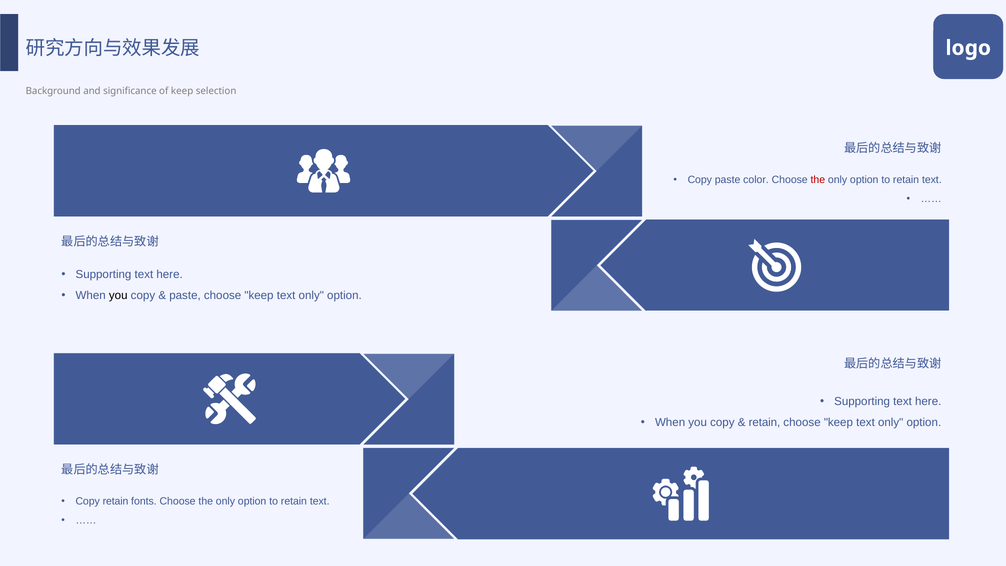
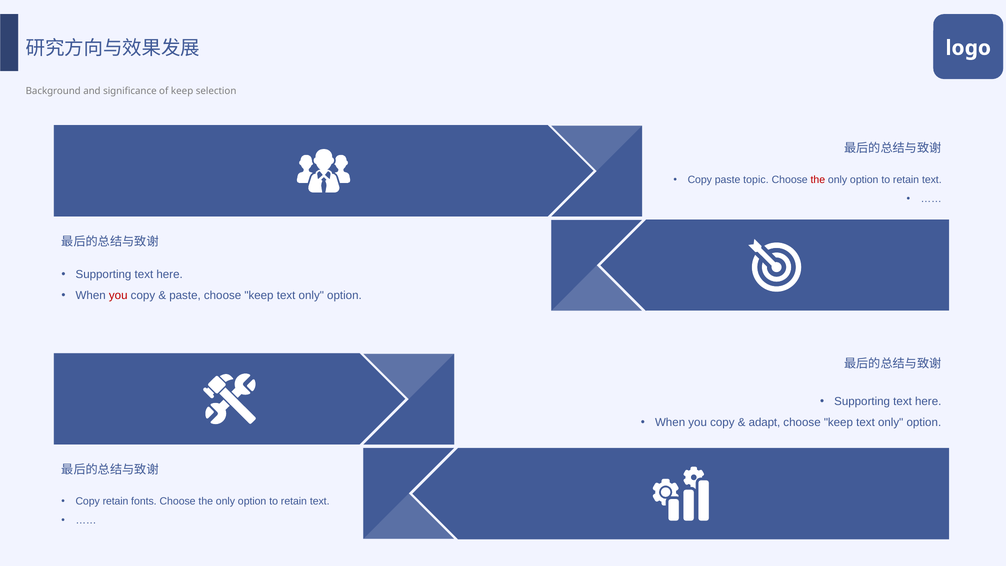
color: color -> topic (756, 180)
you colour: black -> red (118, 295)
retain: retain -> adapt (764, 422)
